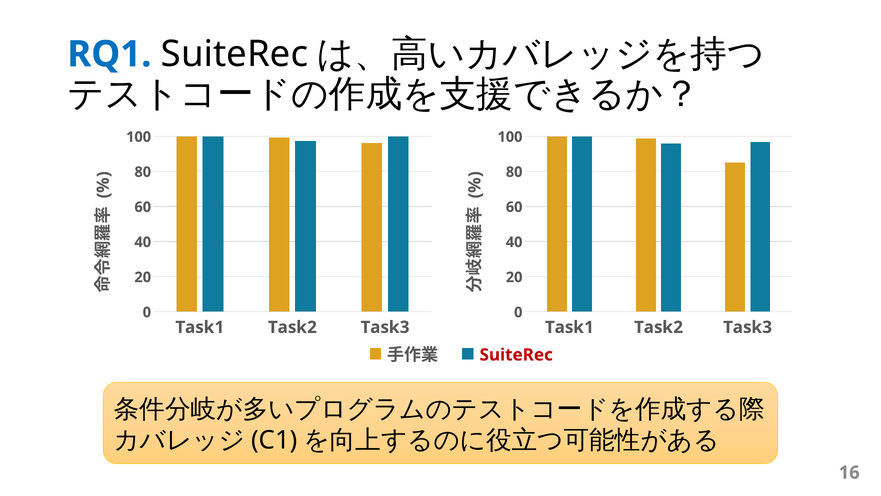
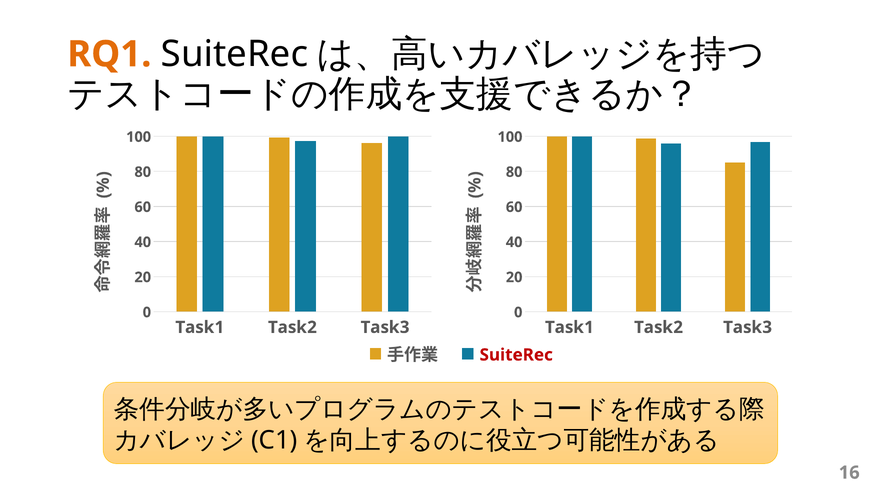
RQ1 colour: blue -> orange (109, 54)
